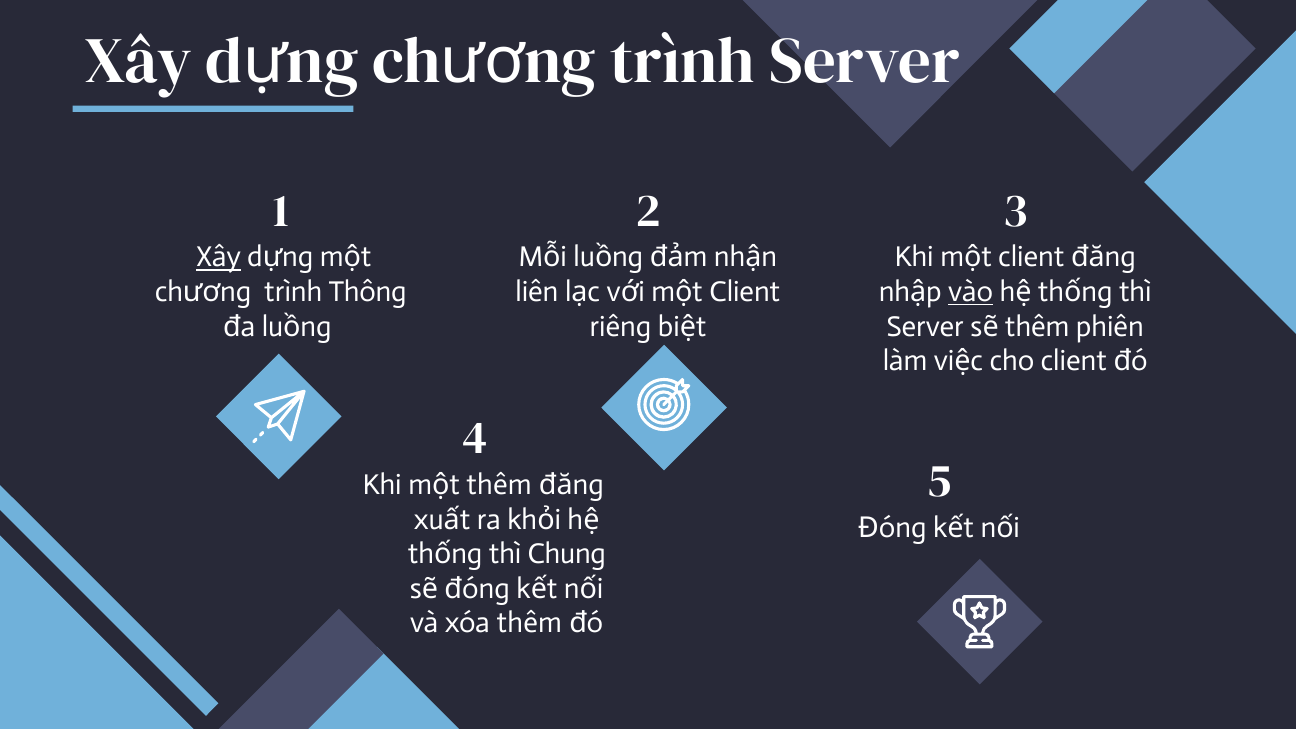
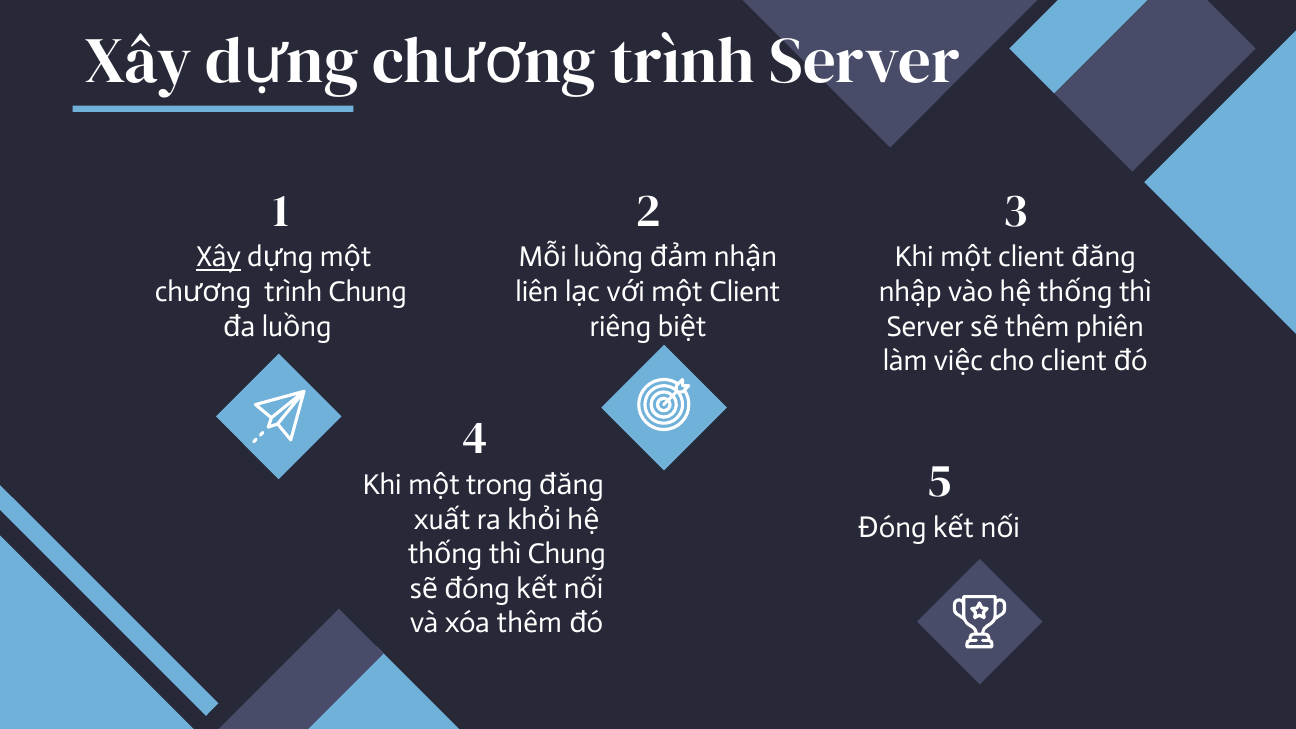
trình Thông: Thông -> Chung (368, 292)
vào underline: present -> none (971, 292)
thêm: thêm -> trong (499, 485)
